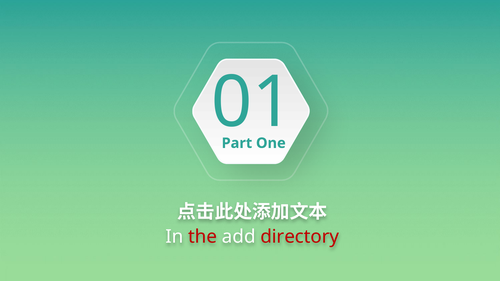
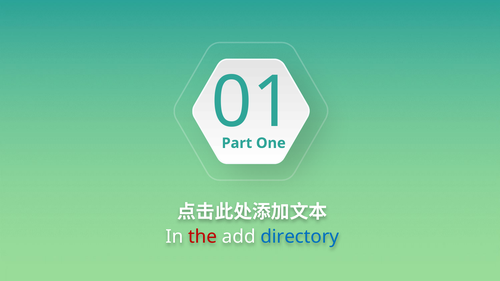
directory colour: red -> blue (300, 237)
